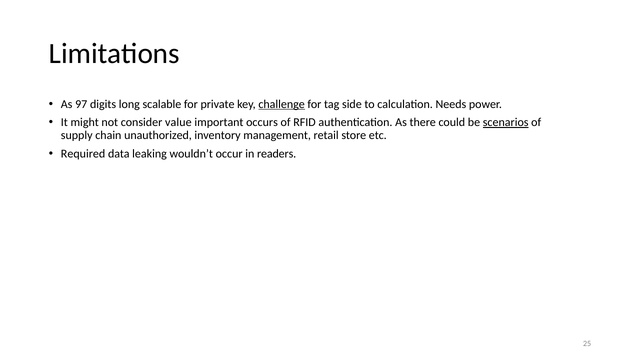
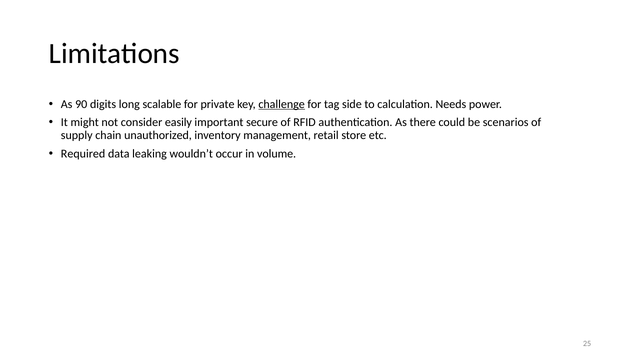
97: 97 -> 90 (81, 104)
value: value -> easily (178, 122)
occurs: occurs -> secure (262, 122)
scenarios underline: present -> none (506, 122)
readers: readers -> volume (277, 154)
